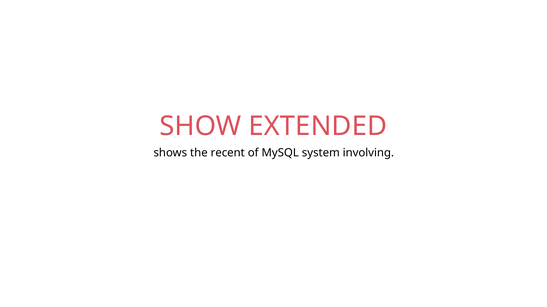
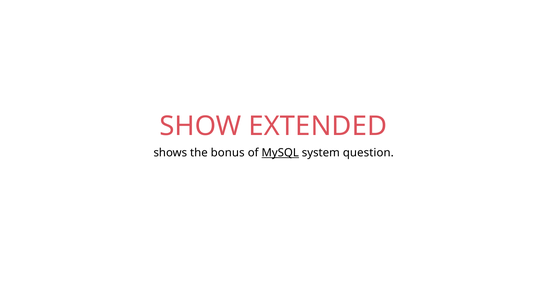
recent: recent -> bonus (228, 153)
MySQL underline: none -> present (280, 153)
involving: involving -> question (368, 153)
